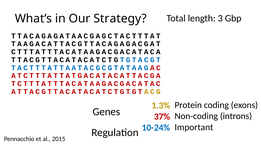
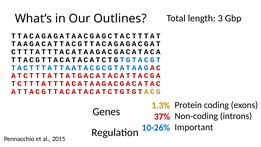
Strategy: Strategy -> Outlines (120, 18)
10-24%: 10-24% -> 10-26% (156, 128)
